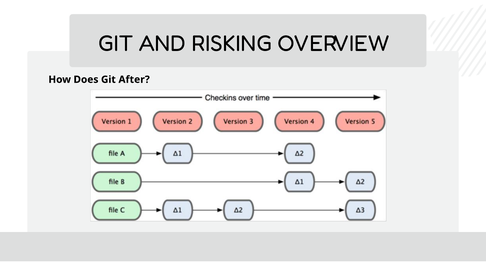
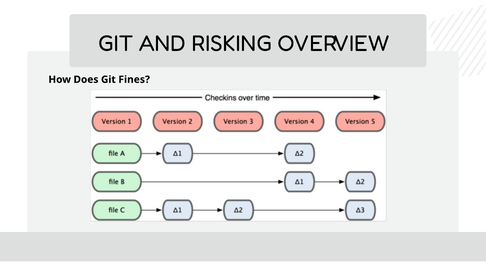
After: After -> Fines (134, 80)
